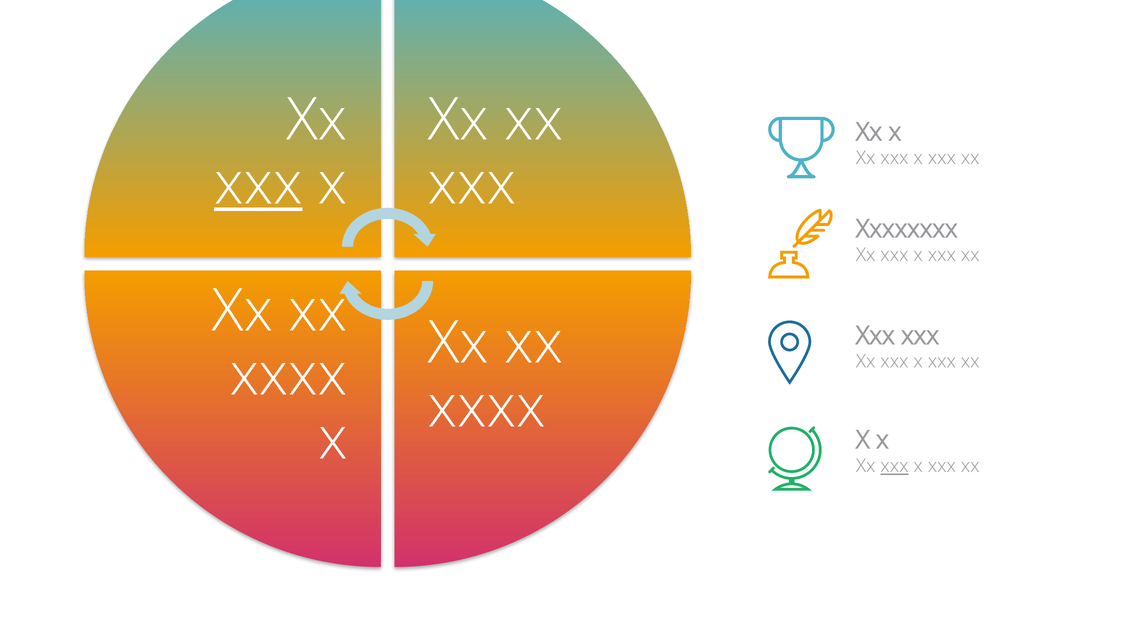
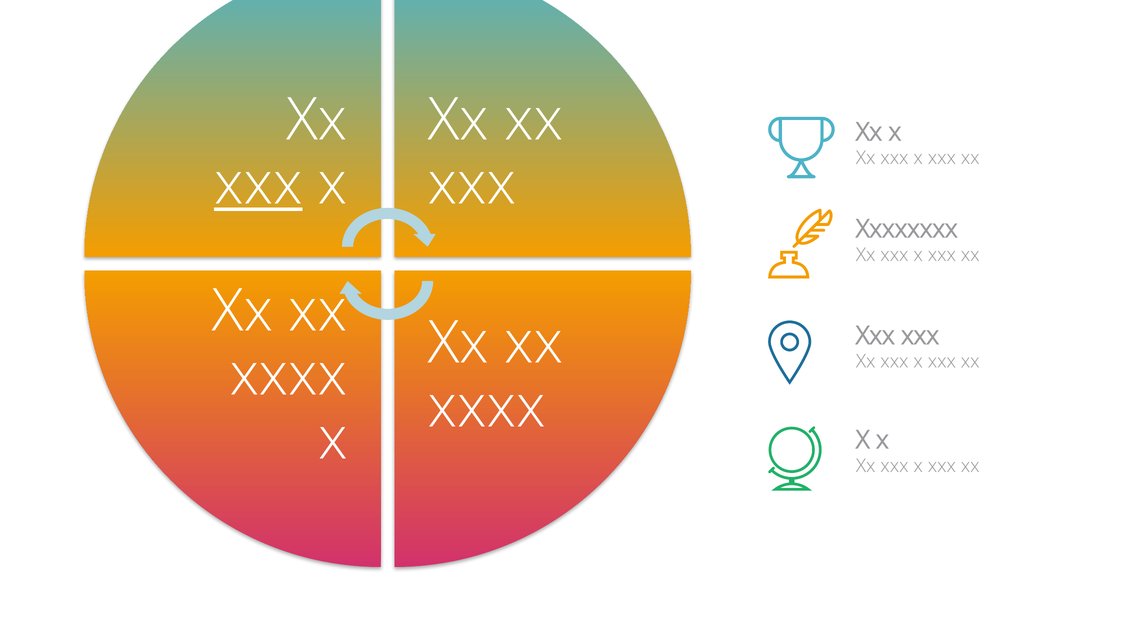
xxx underline: present -> none (894, 466)
